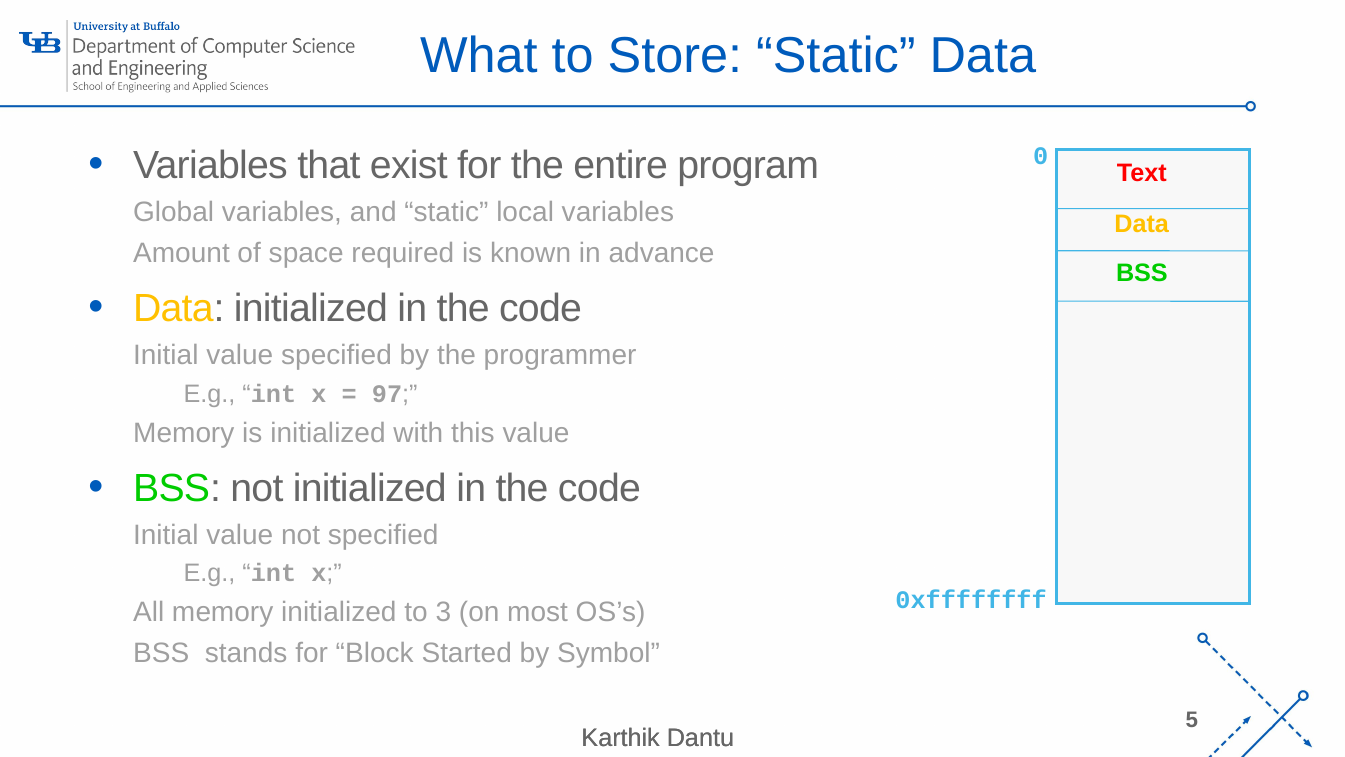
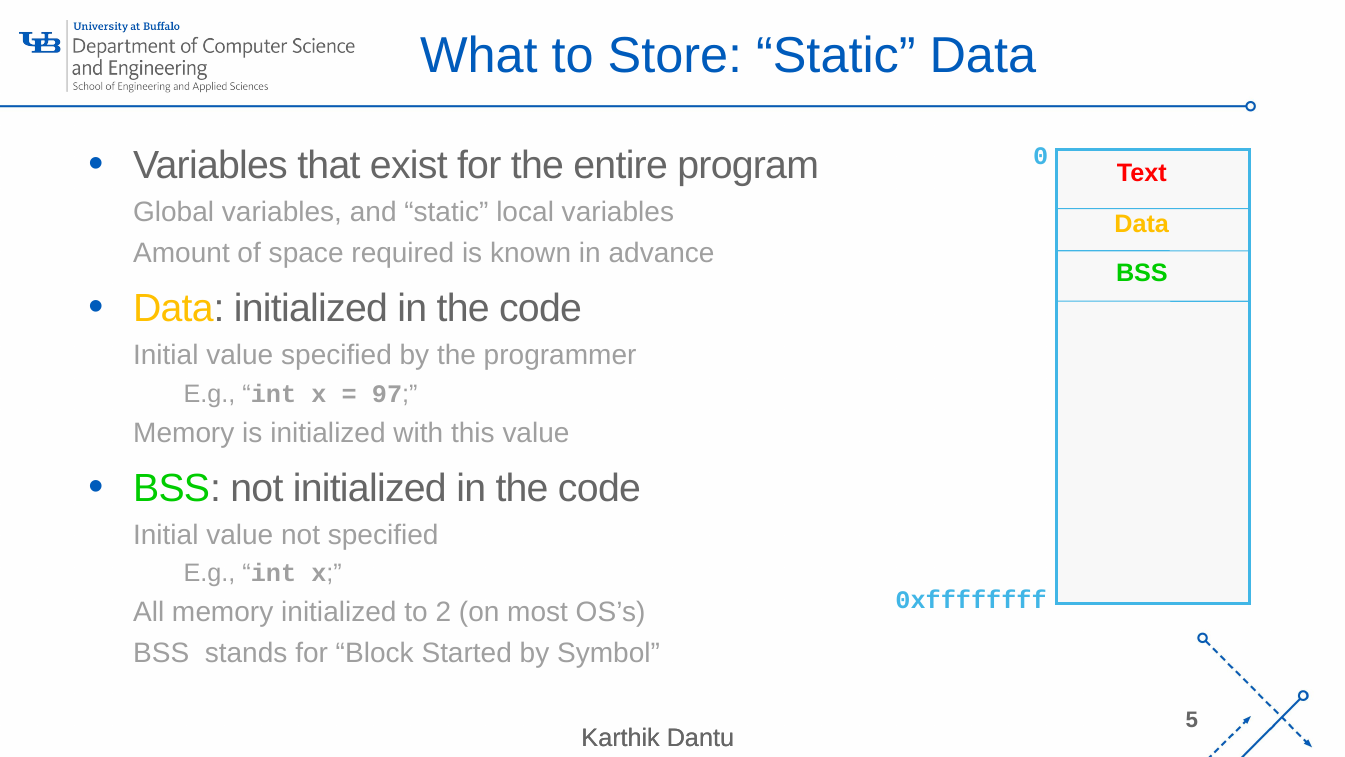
3: 3 -> 2 (443, 612)
